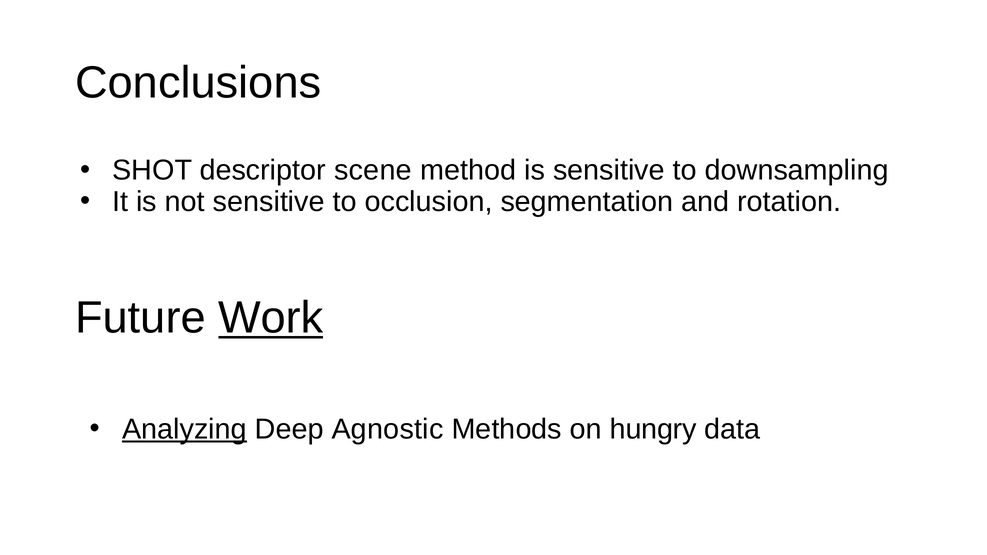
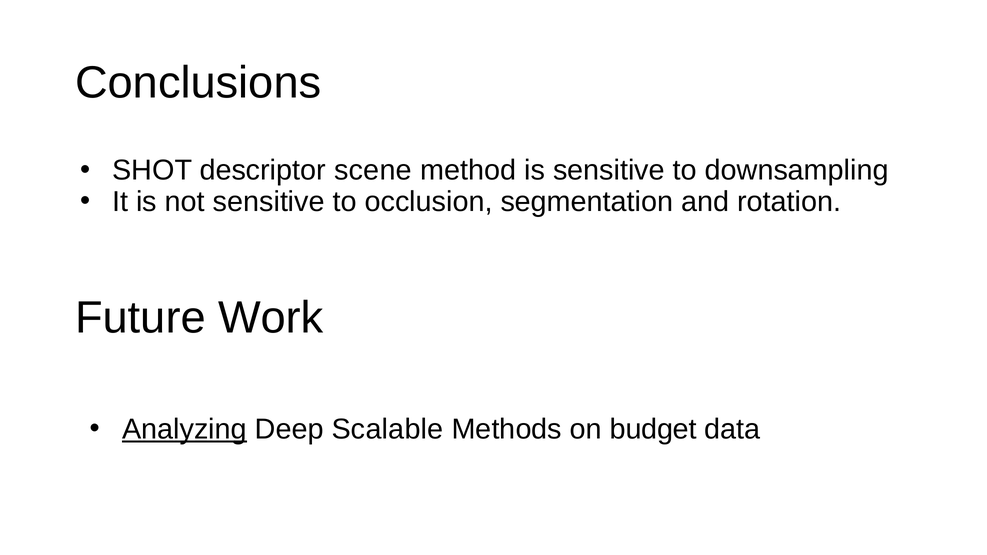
Work underline: present -> none (271, 318)
Agnostic: Agnostic -> Scalable (388, 429)
hungry: hungry -> budget (653, 429)
